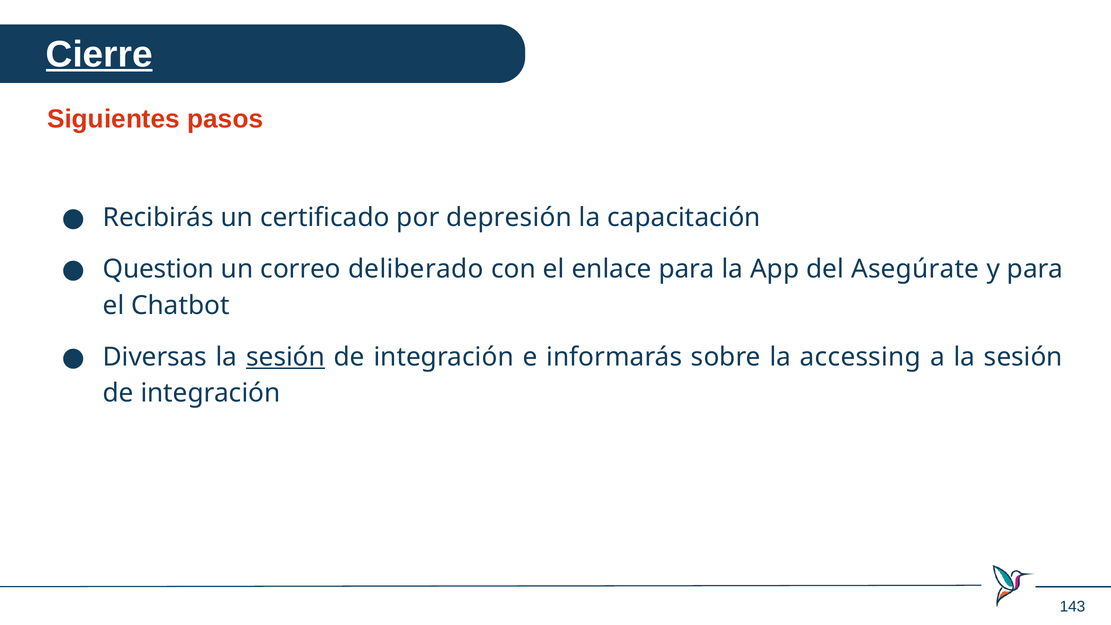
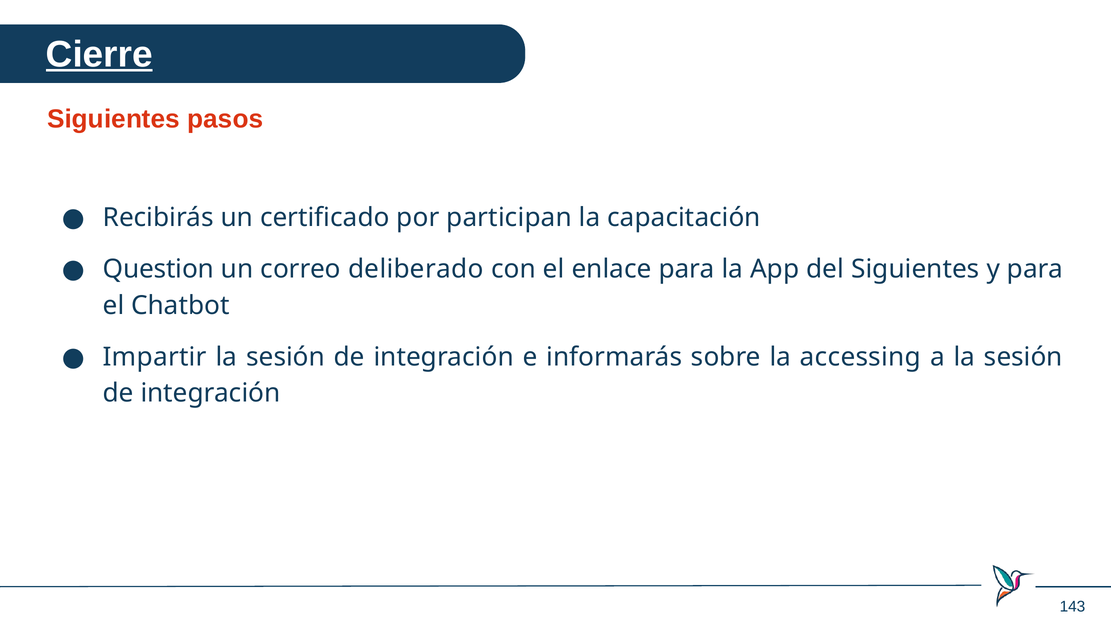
depresión: depresión -> participan (509, 218)
del Asegúrate: Asegúrate -> Siguientes (915, 269)
Diversas: Diversas -> Impartir (155, 357)
sesión underline: present -> none (286, 357)
